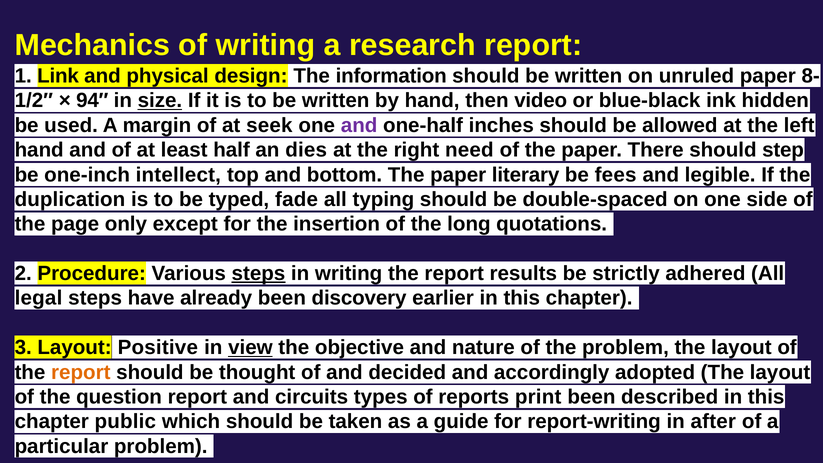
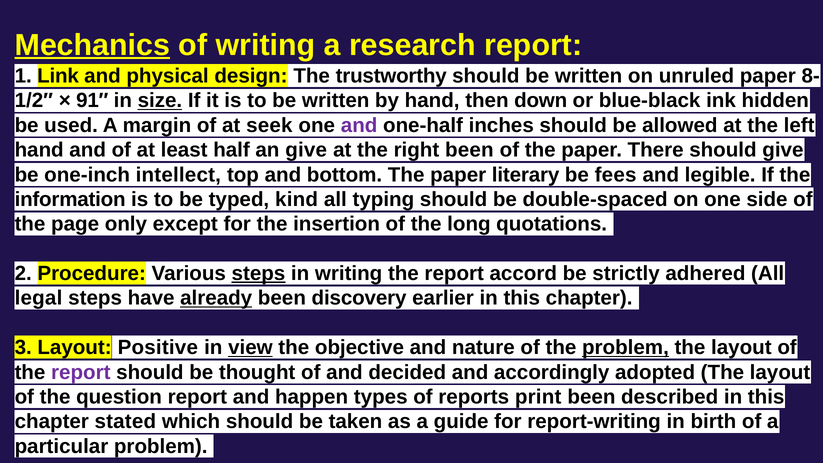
Mechanics underline: none -> present (92, 45)
information: information -> trustworthy (391, 76)
94″: 94″ -> 91″ (92, 101)
video: video -> down (541, 101)
an dies: dies -> give (306, 150)
right need: need -> been (469, 150)
should step: step -> give (783, 150)
duplication: duplication -> information (70, 199)
fade: fade -> kind (297, 199)
results: results -> accord (523, 273)
already underline: none -> present (216, 298)
problem underline: none -> present (625, 348)
report colour: orange -> purple (81, 372)
circuits: circuits -> happen (312, 397)
public: public -> stated (125, 422)
after: after -> birth (713, 422)
